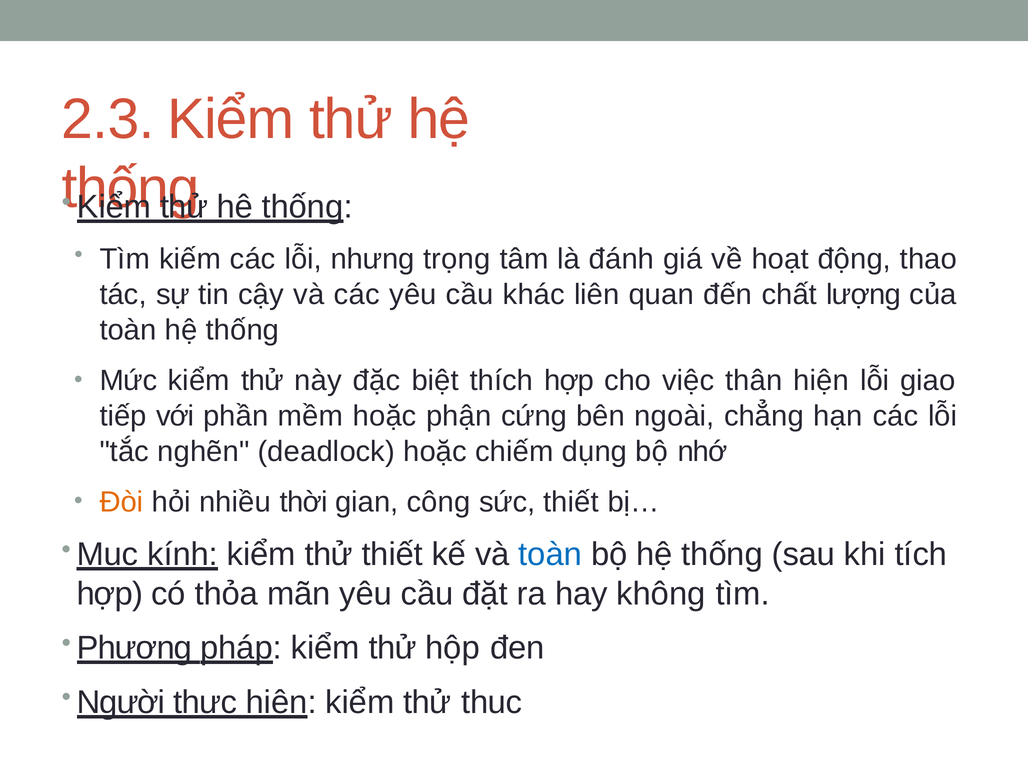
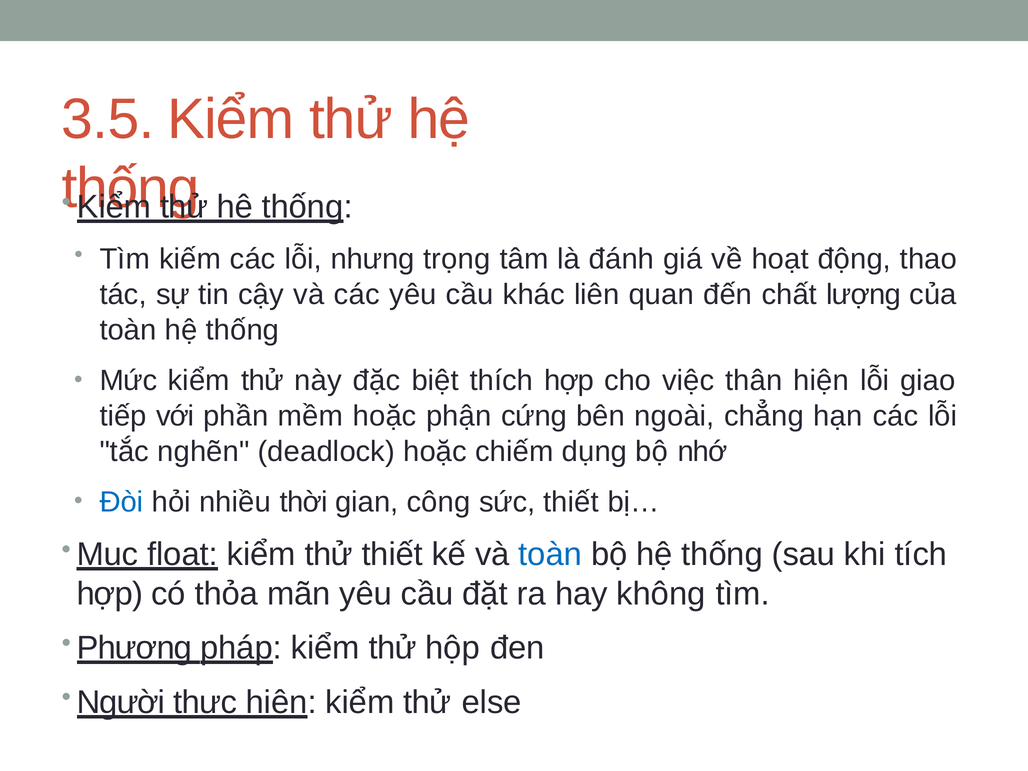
2.3: 2.3 -> 3.5 (108, 120)
Đòi colour: orange -> blue (121, 502)
kính: kính -> float (183, 555)
thuc: thuc -> else (492, 702)
